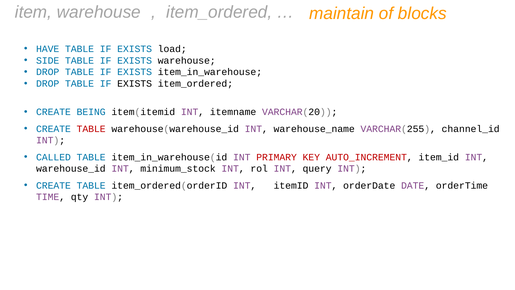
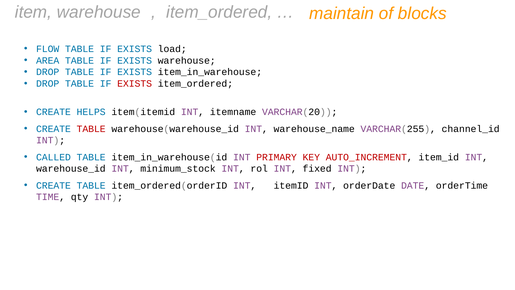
HAVE: HAVE -> FLOW (48, 49)
SIDE: SIDE -> AREA (48, 60)
EXISTS colour: black -> red (135, 84)
BEING: BEING -> HELPS (91, 112)
query: query -> fixed (317, 169)
